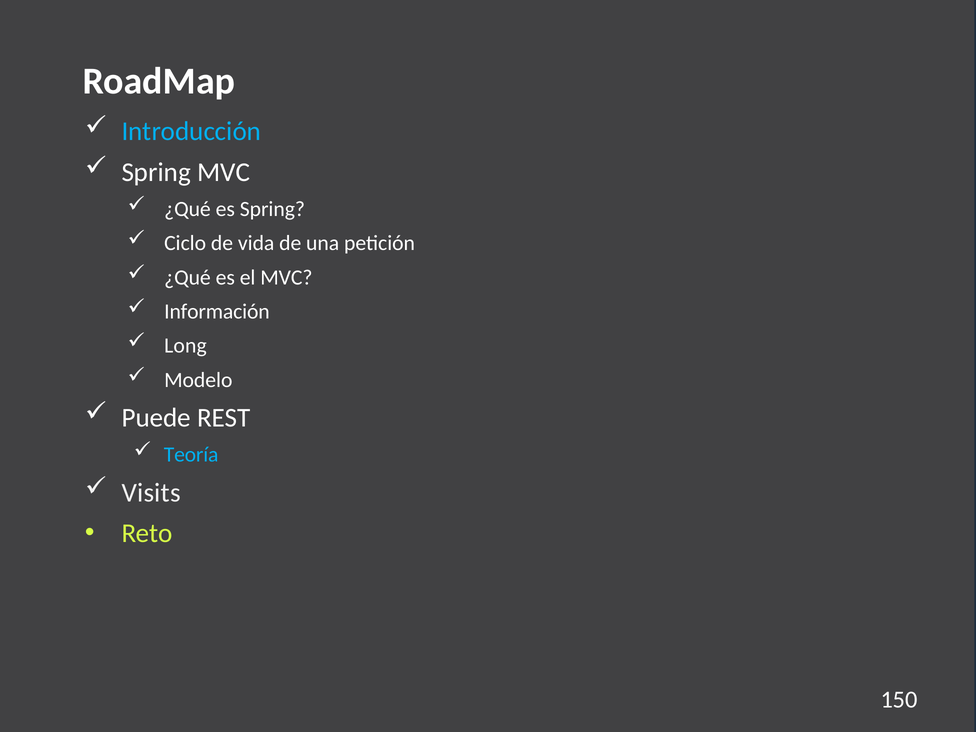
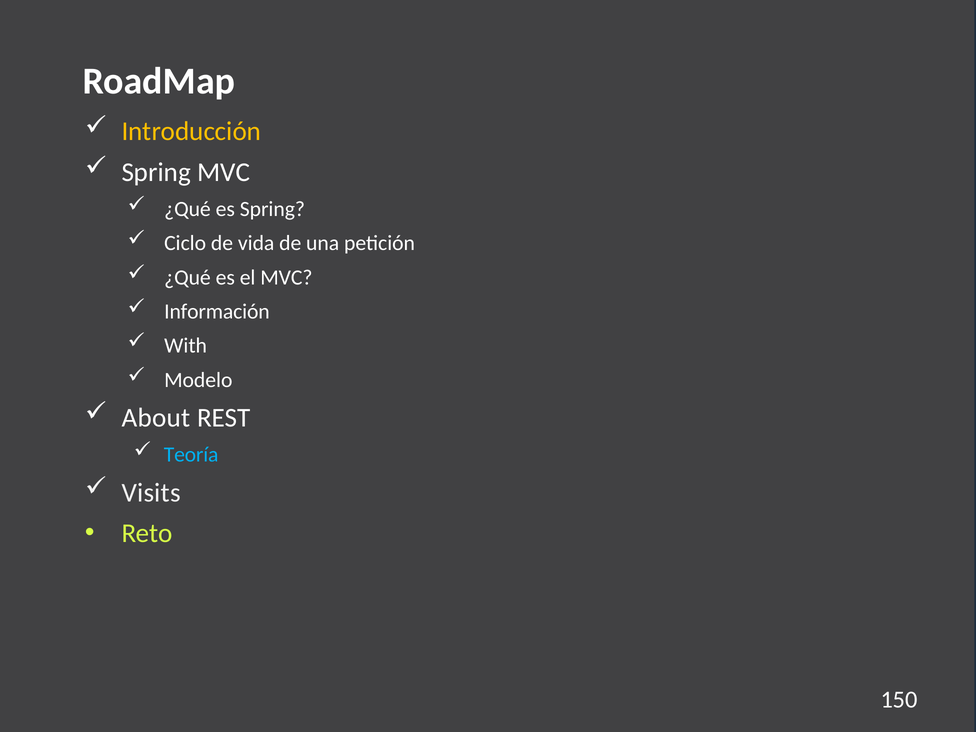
Introducción colour: light blue -> yellow (191, 131)
Long: Long -> With (186, 346)
Puede: Puede -> About (156, 418)
